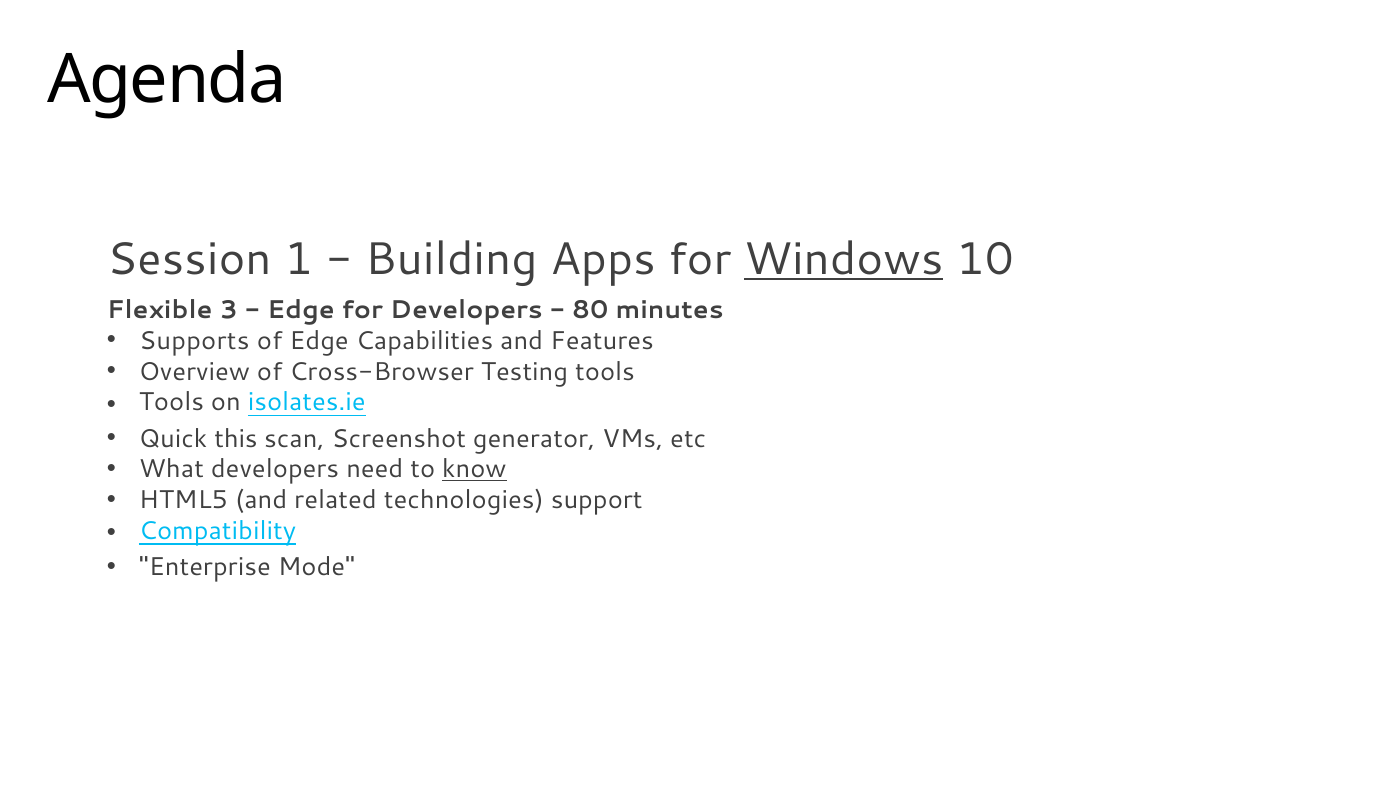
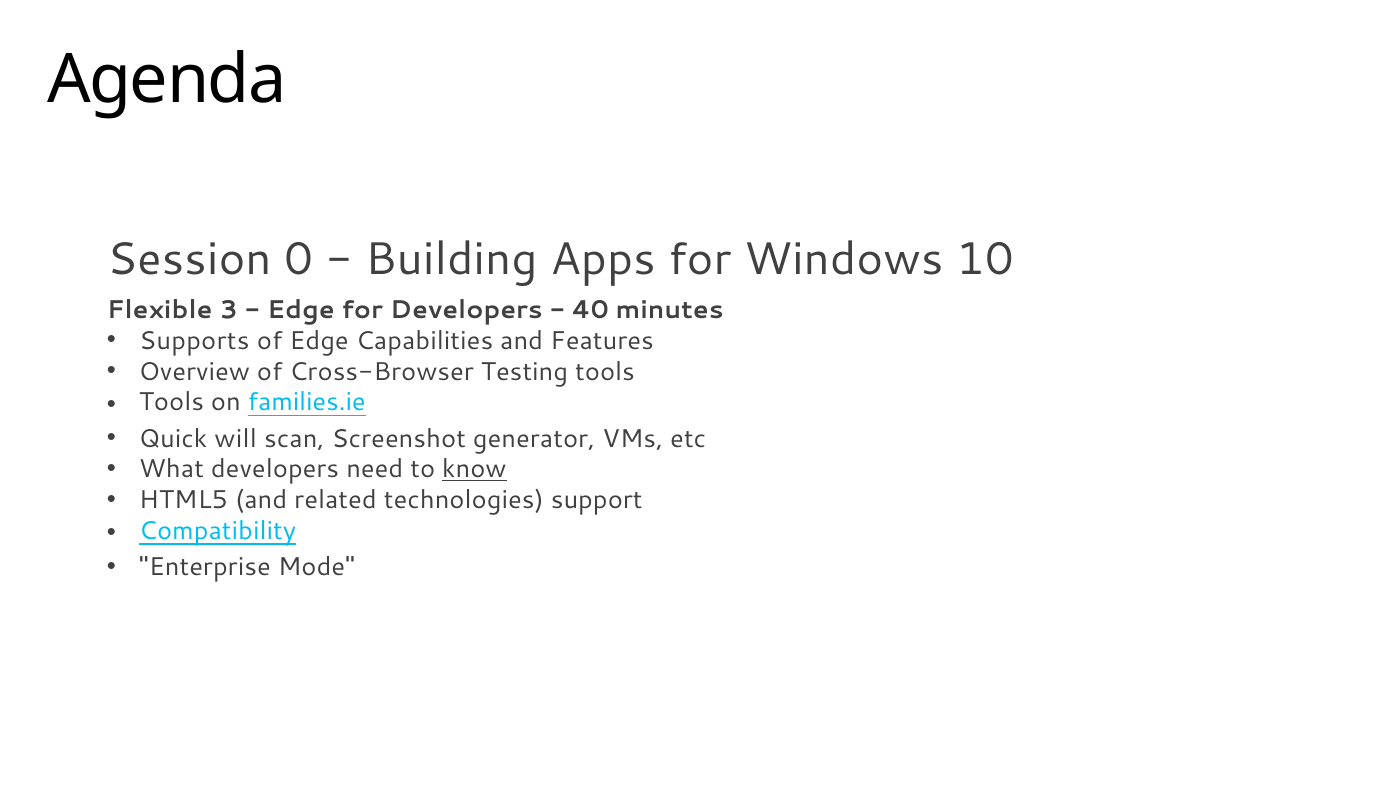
1: 1 -> 0 (299, 259)
Windows underline: present -> none (844, 259)
80: 80 -> 40 (590, 310)
isolates.ie: isolates.ie -> families.ie (307, 402)
this: this -> will (236, 438)
